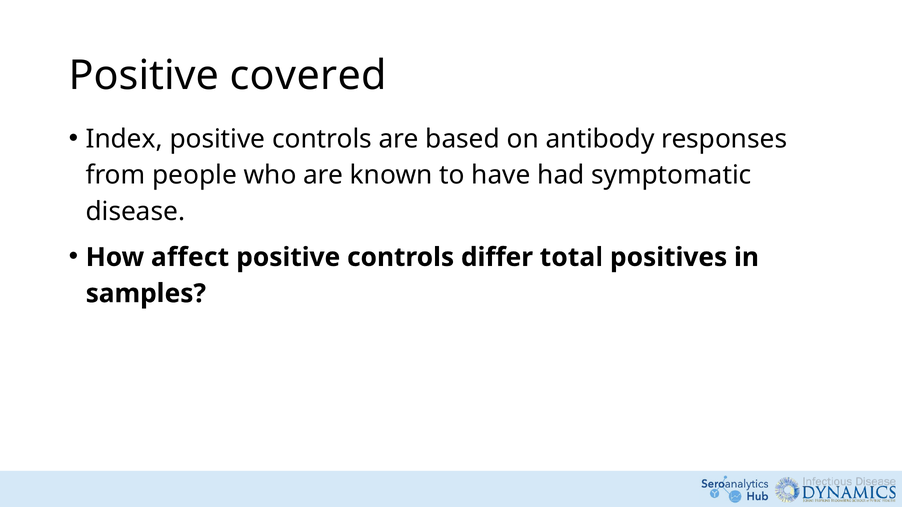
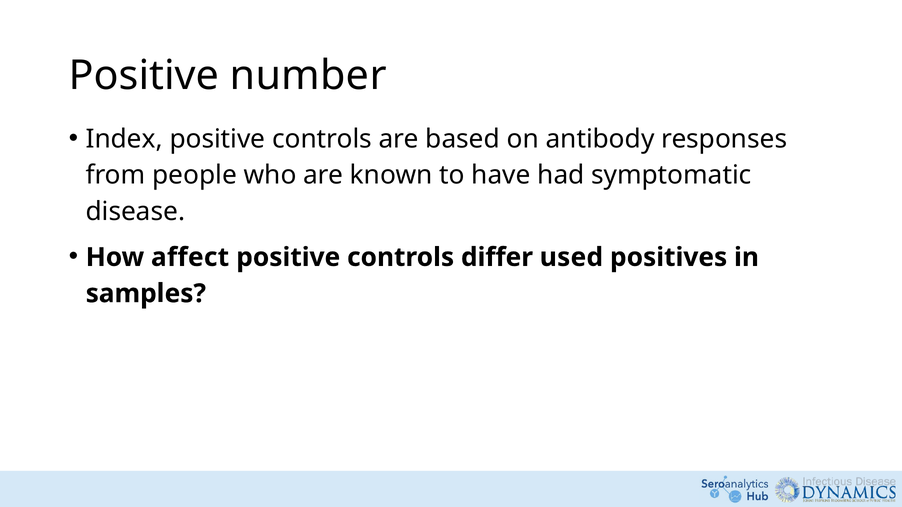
covered: covered -> number (308, 76)
total: total -> used (571, 257)
